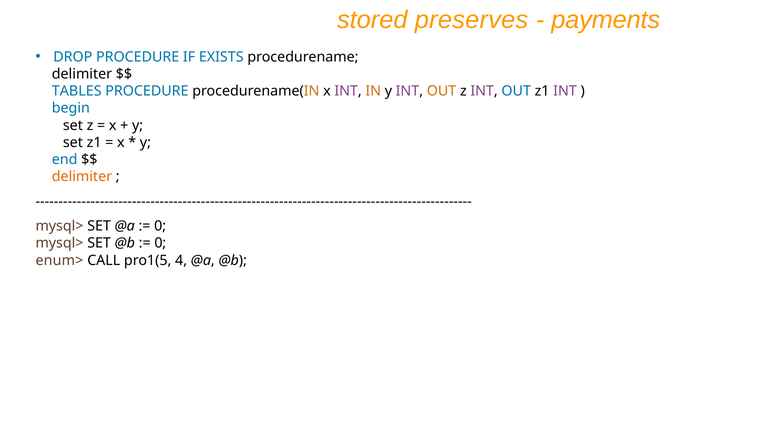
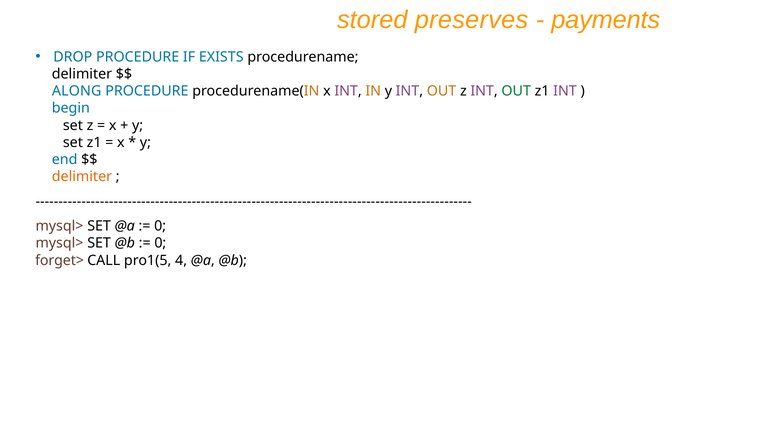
TABLES: TABLES -> ALONG (77, 91)
OUT colour: blue -> green (516, 91)
enum>: enum> -> forget> (60, 260)
